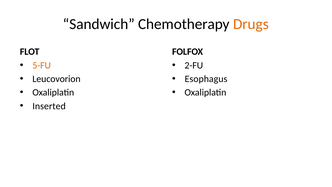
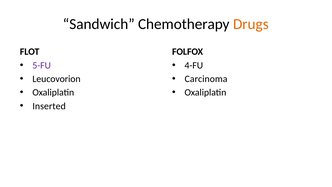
5-FU colour: orange -> purple (42, 65)
2-FU: 2-FU -> 4-FU (194, 65)
Esophagus: Esophagus -> Carcinoma (206, 79)
